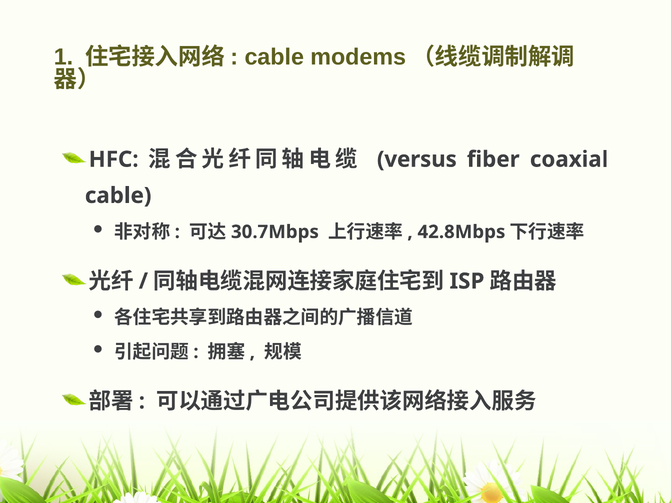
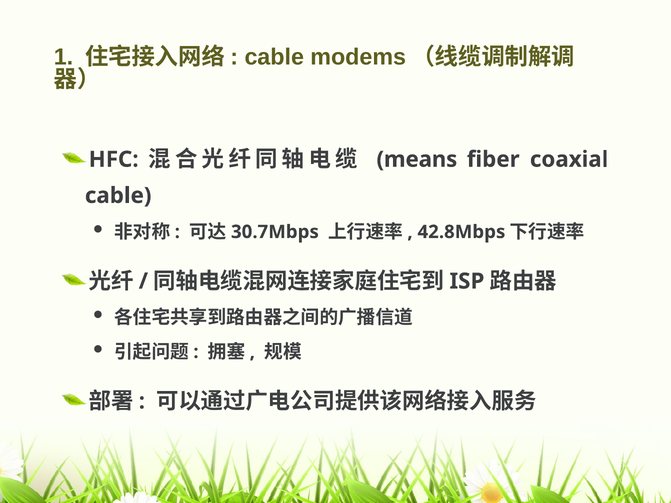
versus: versus -> means (417, 159)
